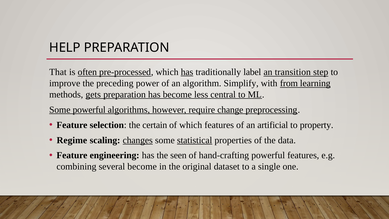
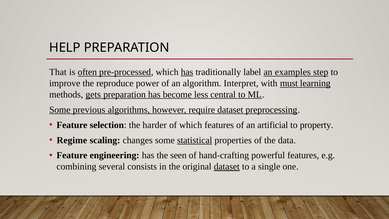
transition: transition -> examples (293, 72)
preceding: preceding -> reproduce (115, 83)
Simplify: Simplify -> Interpret (241, 83)
from: from -> must (289, 83)
Some powerful: powerful -> previous (89, 110)
require change: change -> dataset (230, 110)
certain: certain -> harder (155, 125)
changes underline: present -> none (138, 140)
several become: become -> consists (142, 166)
dataset underline: none -> present (227, 166)
